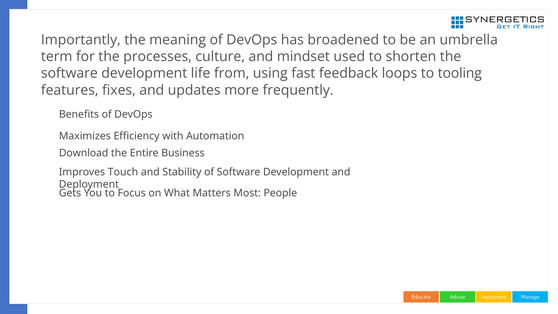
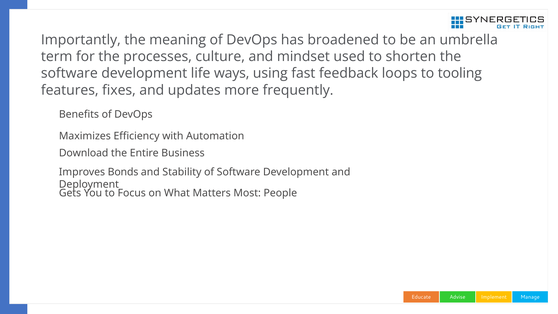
from: from -> ways (232, 73)
Touch: Touch -> Bonds (123, 172)
